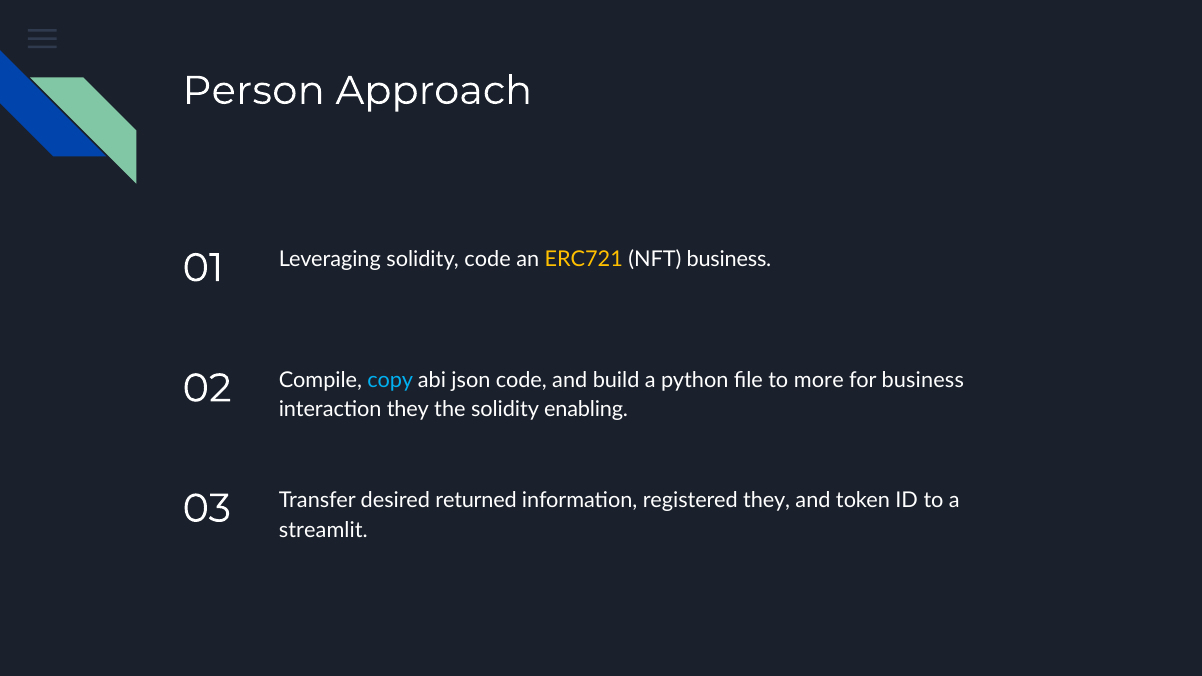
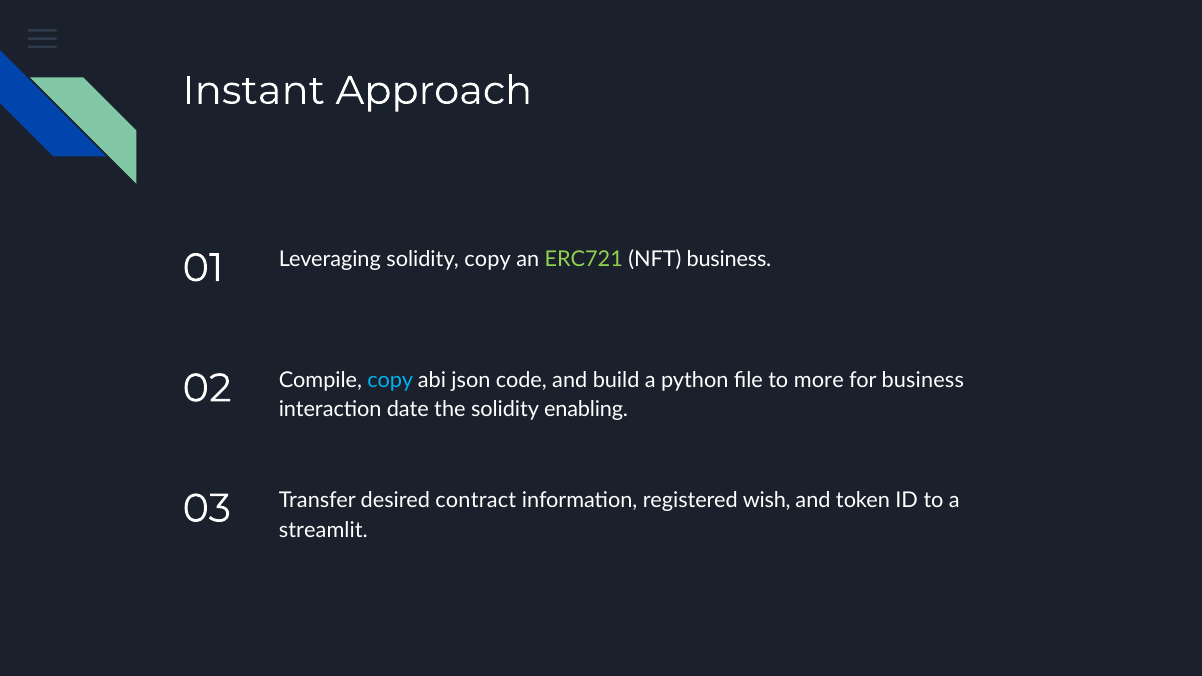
Person: Person -> Instant (254, 91)
solidity code: code -> copy (488, 260)
ERC721 colour: yellow -> light green (584, 260)
interaction they: they -> date (408, 410)
returned: returned -> contract (476, 500)
registered they: they -> wish (767, 500)
